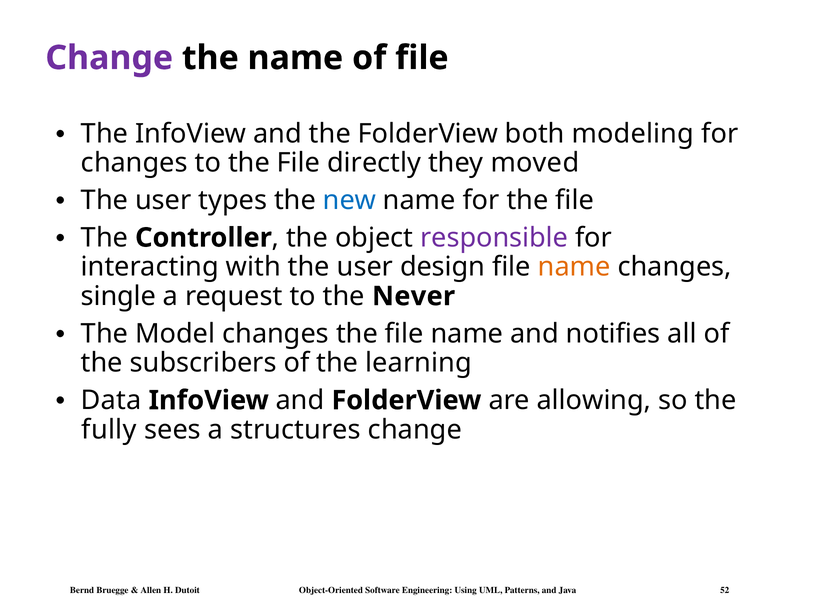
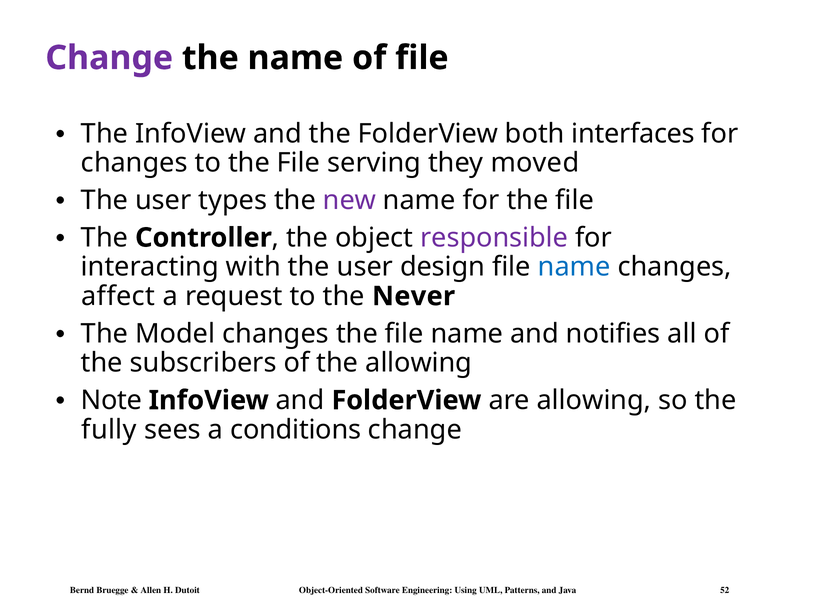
modeling: modeling -> interfaces (633, 134)
directly: directly -> serving (374, 163)
new colour: blue -> purple (349, 200)
name colour: orange -> blue (574, 267)
single: single -> affect (118, 296)
the learning: learning -> allowing (419, 363)
Data: Data -> Note (111, 401)
structures: structures -> conditions (296, 430)
